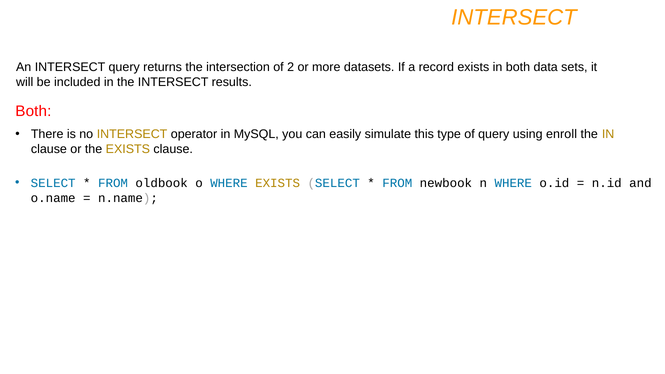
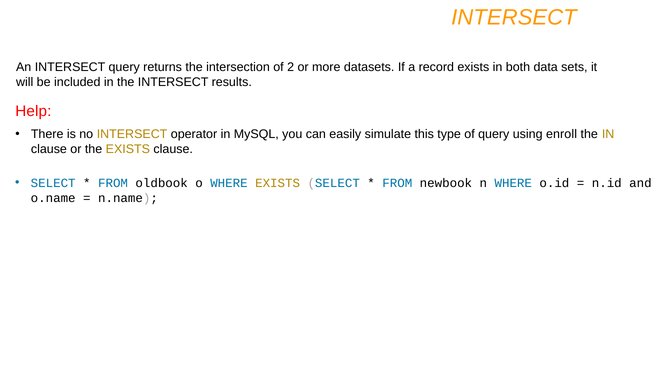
Both: Both -> Help (33, 111)
